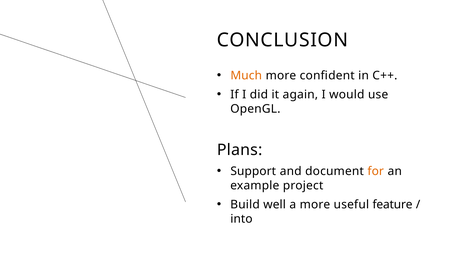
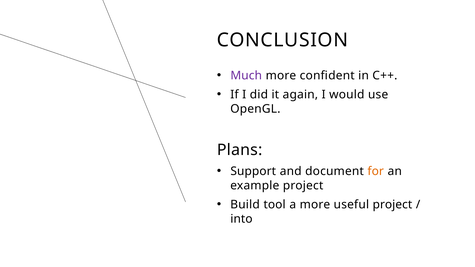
Much colour: orange -> purple (246, 76)
well: well -> tool (275, 205)
useful feature: feature -> project (392, 205)
